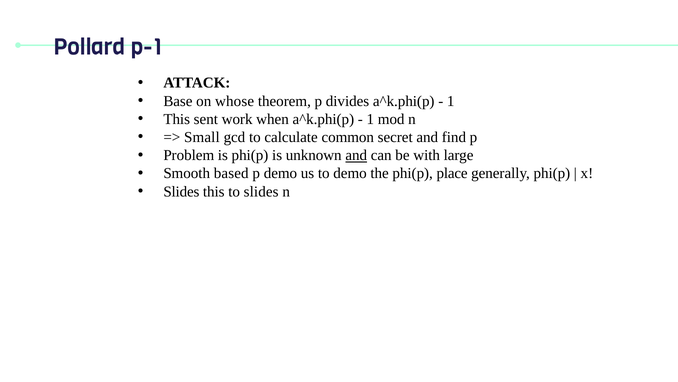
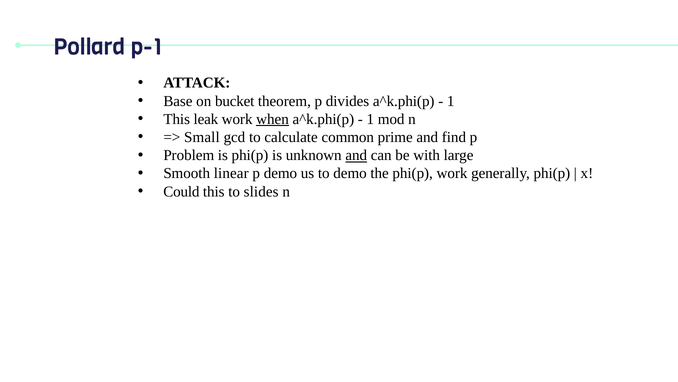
whose: whose -> bucket (235, 101)
sent: sent -> leak (206, 119)
when underline: none -> present (273, 119)
secret: secret -> prime (395, 137)
based: based -> linear (231, 173)
phi(p place: place -> work (452, 173)
Slides: Slides -> Could (181, 191)
